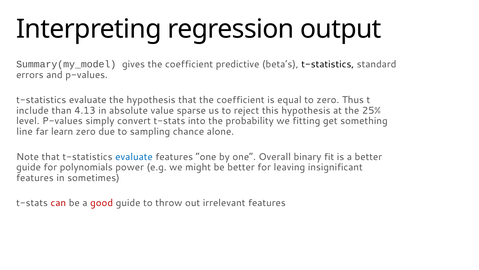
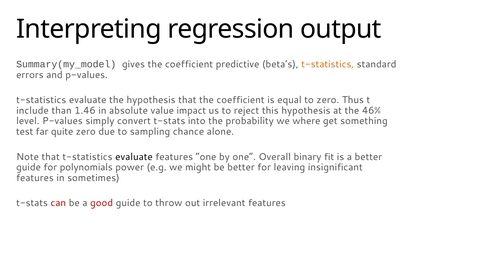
t-statistics colour: black -> orange (328, 64)
4.13: 4.13 -> 1.46 (85, 110)
sparse: sparse -> impact (191, 110)
25%: 25% -> 46% (371, 110)
fitting: fitting -> where (306, 121)
line: line -> test (25, 131)
learn: learn -> quite (62, 131)
evaluate colour: blue -> black (134, 156)
